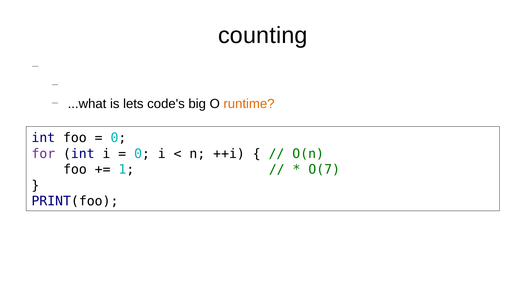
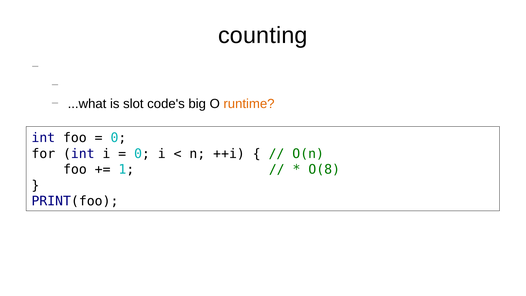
lets: lets -> slot (133, 104)
for colour: purple -> black (43, 154)
O(7: O(7 -> O(8 (324, 169)
